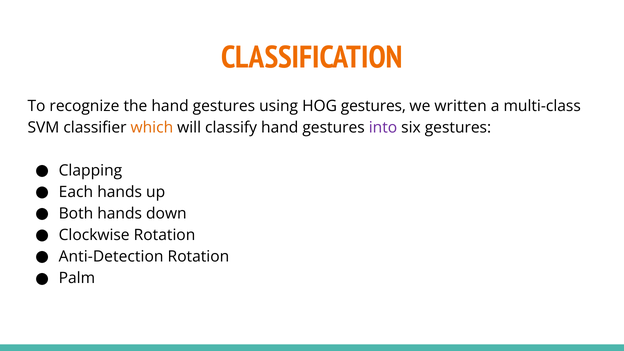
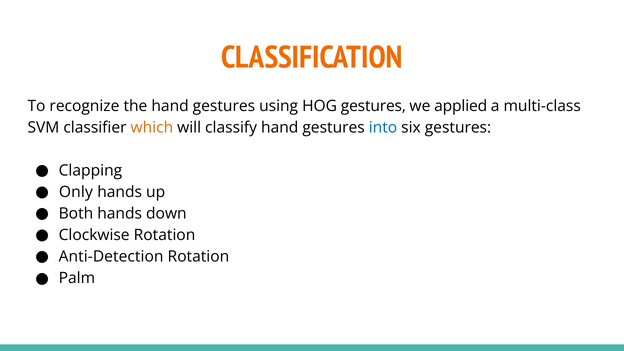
written: written -> applied (461, 106)
into colour: purple -> blue (383, 127)
Each: Each -> Only (76, 192)
